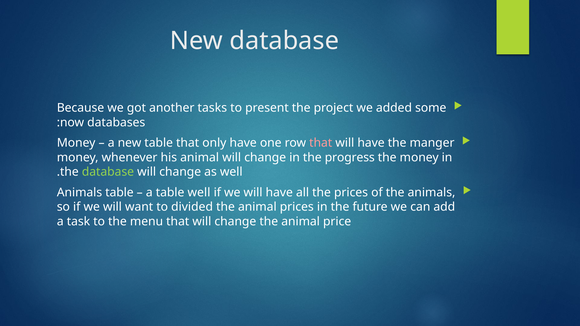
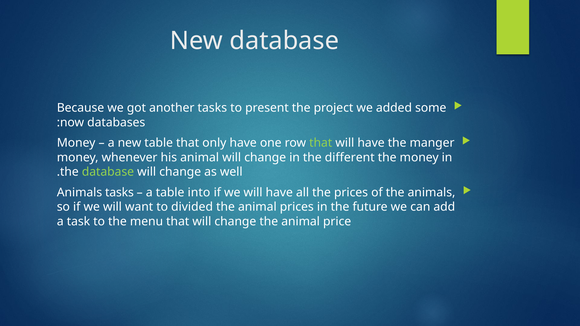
that colour: pink -> light green (321, 143)
progress: progress -> different (350, 158)
Animals table: table -> tasks (119, 193)
table well: well -> into (199, 193)
